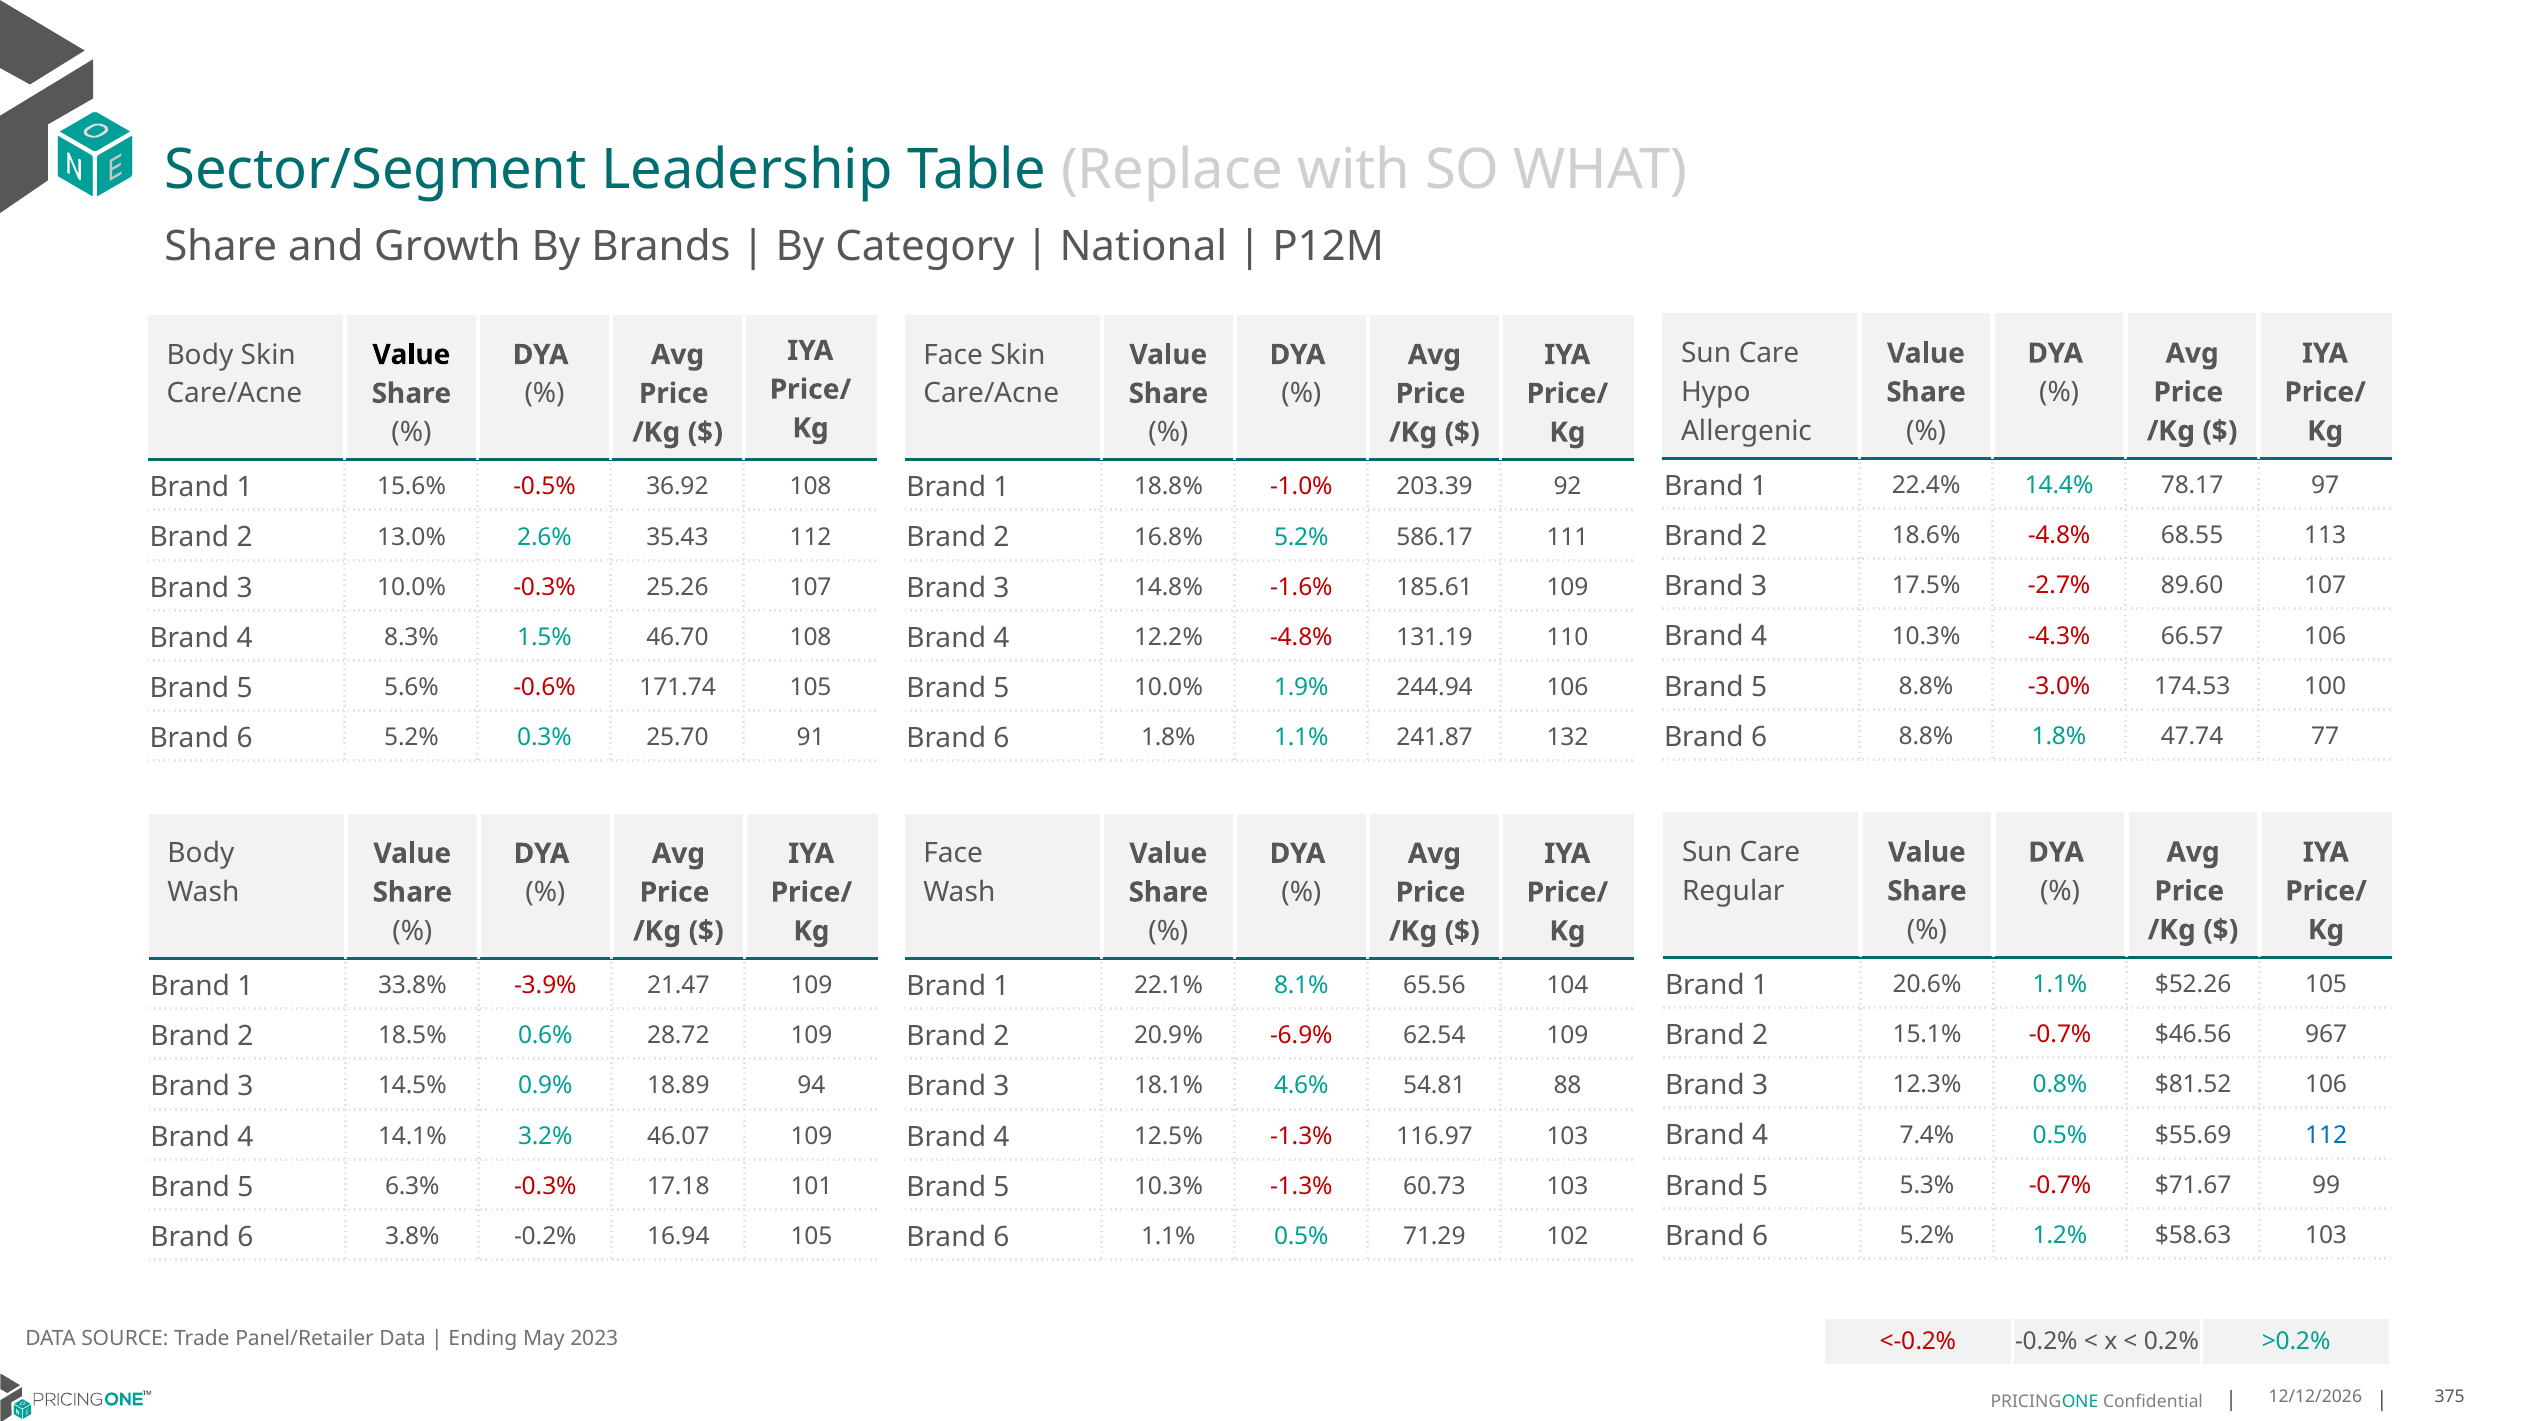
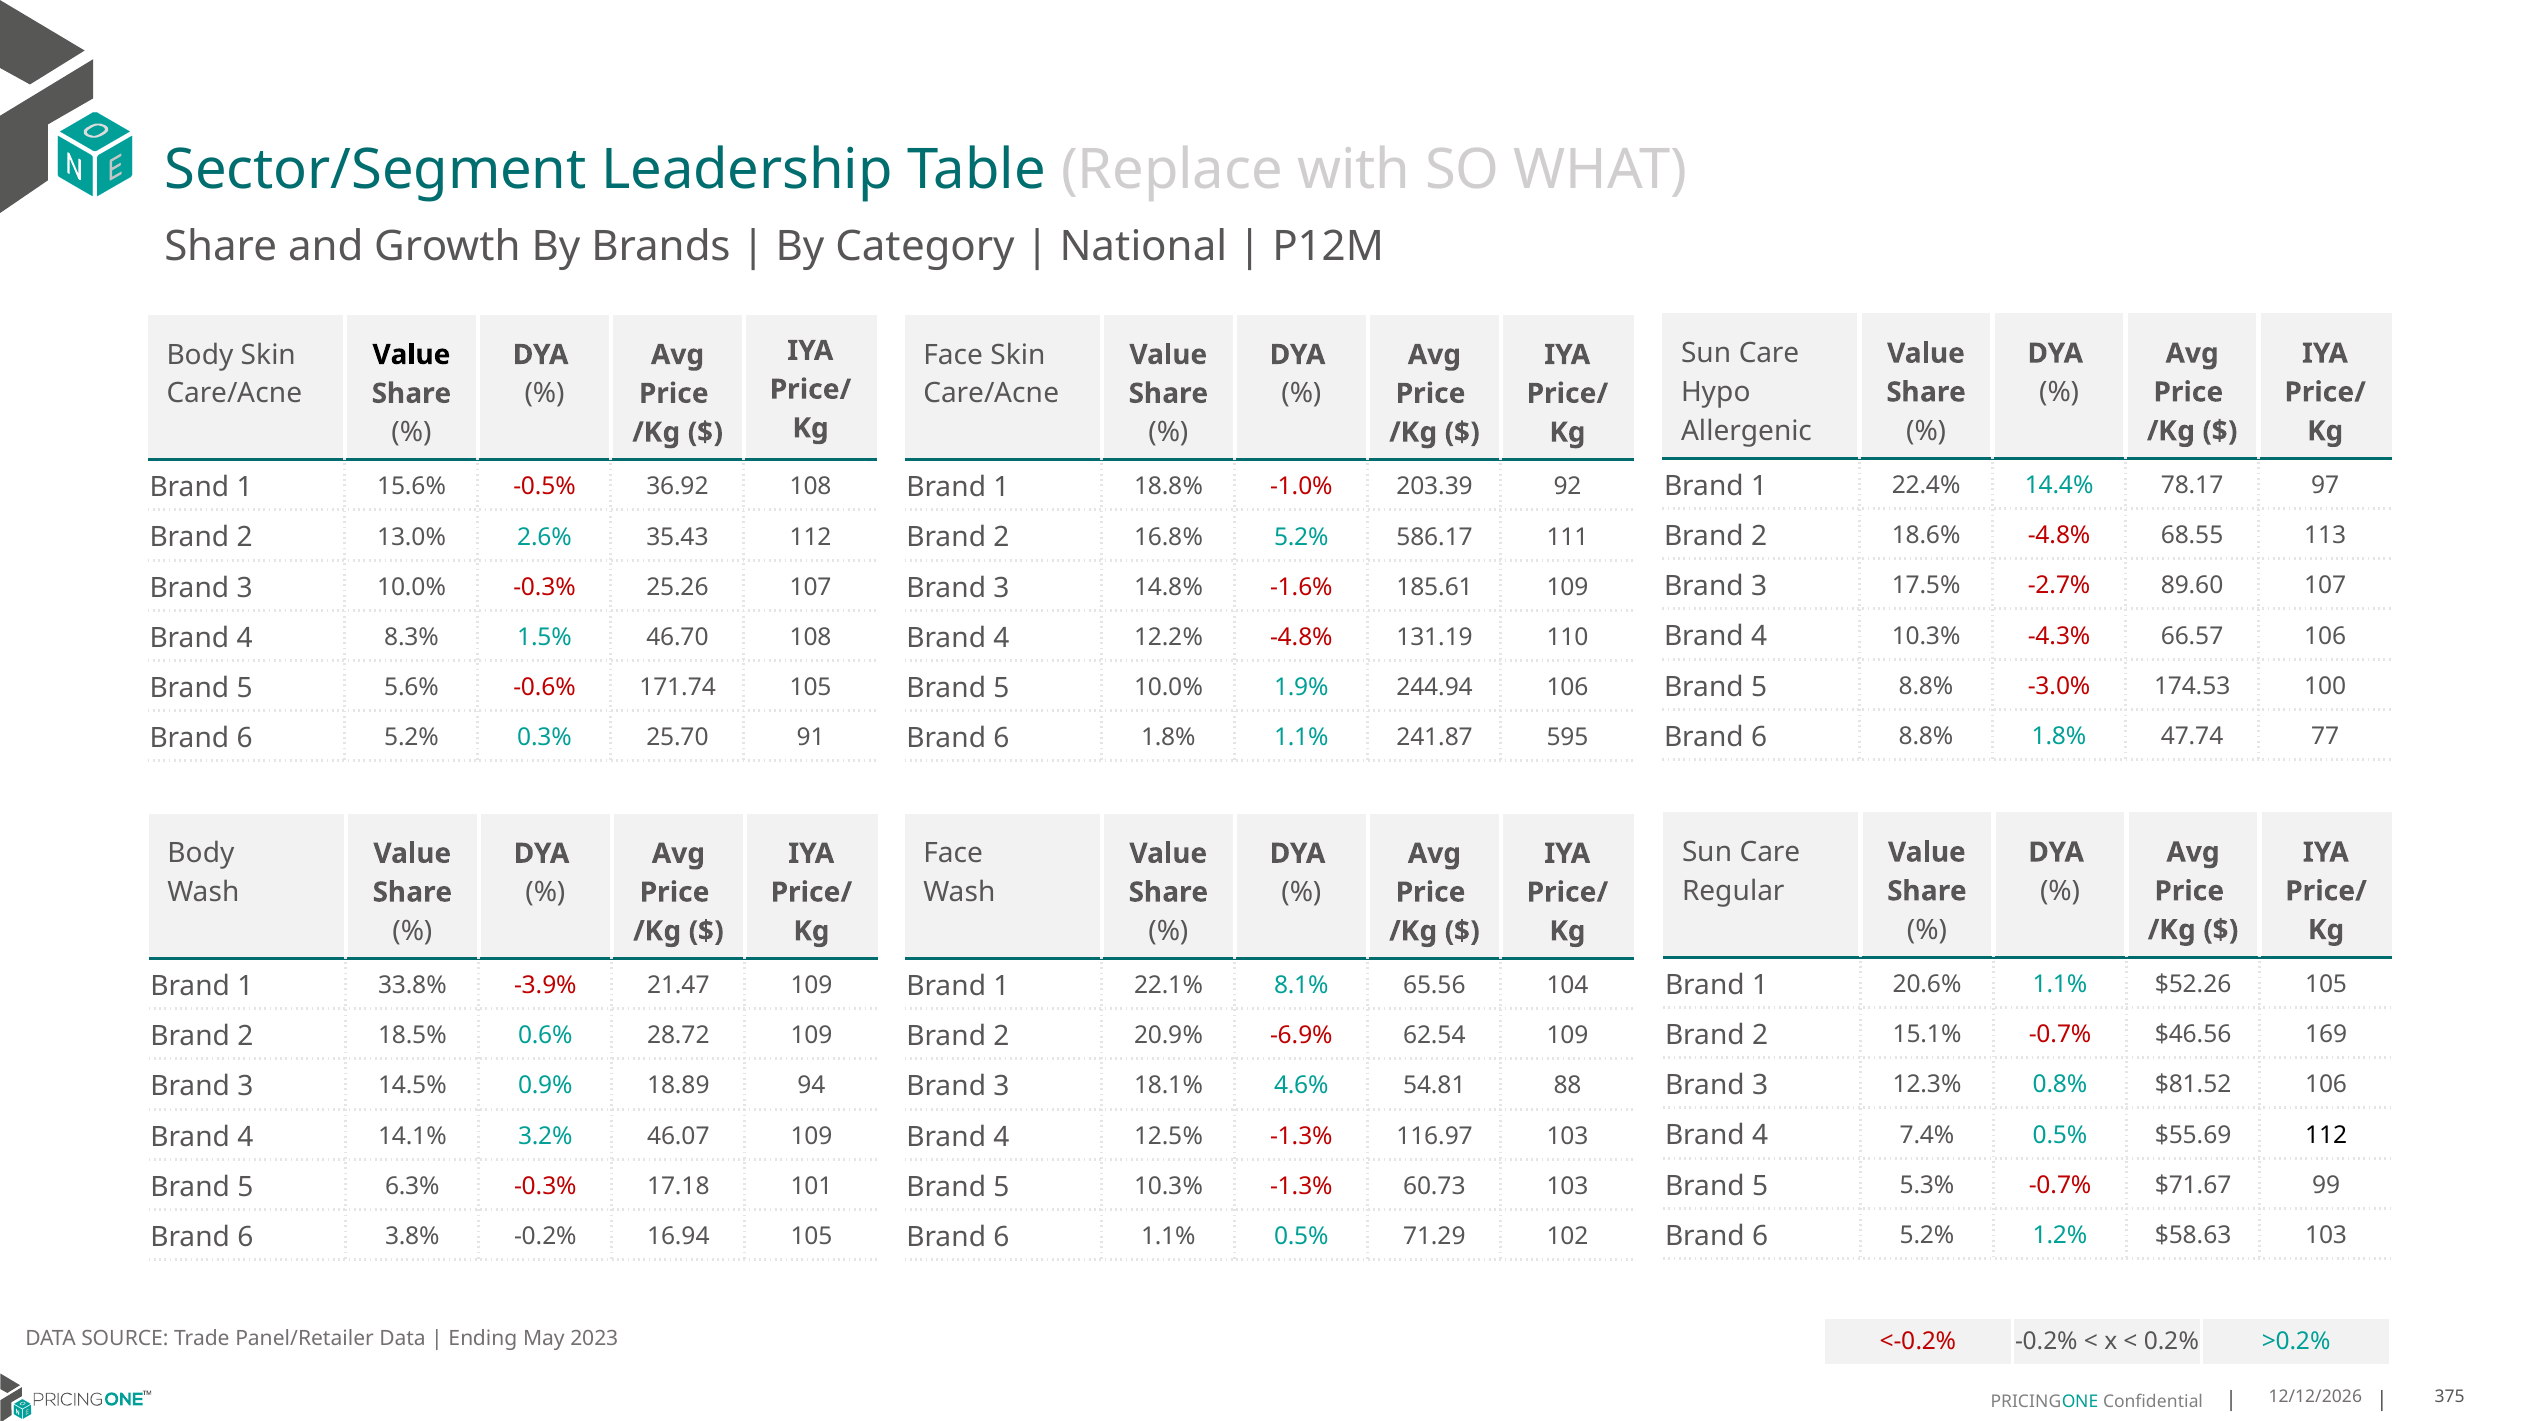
132: 132 -> 595 (1568, 738)
967: 967 -> 169 (2326, 1035)
112 colour: blue -> black (2326, 1135)
